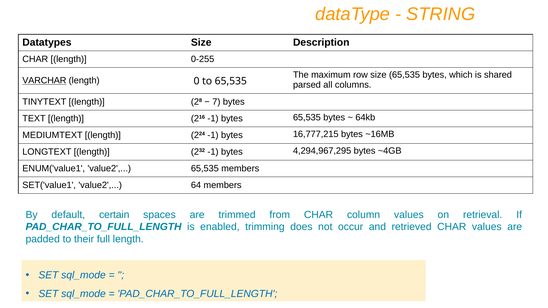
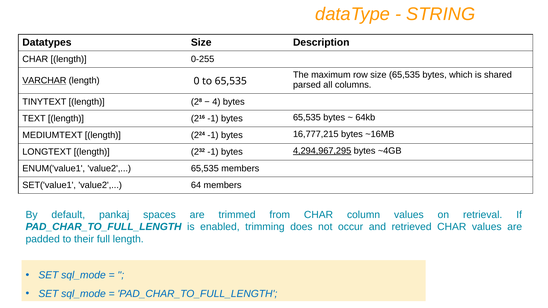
7: 7 -> 4 (216, 102)
4,294,967,295 underline: none -> present (322, 151)
certain: certain -> pankaj (114, 215)
